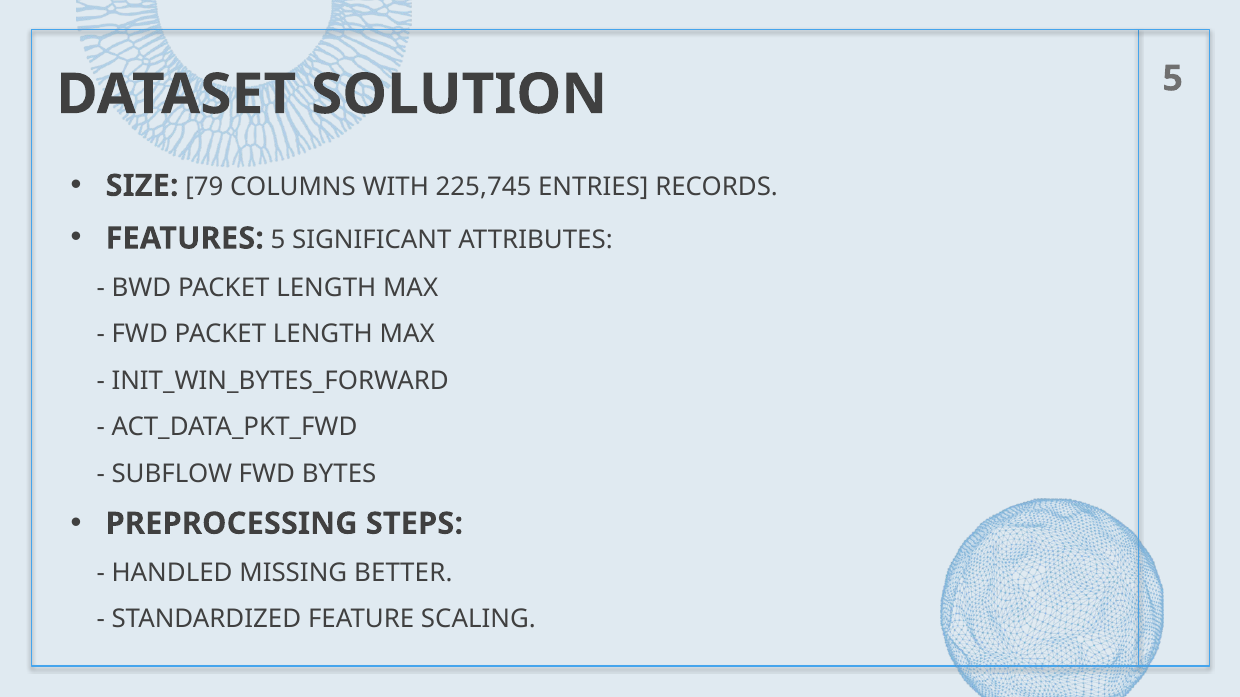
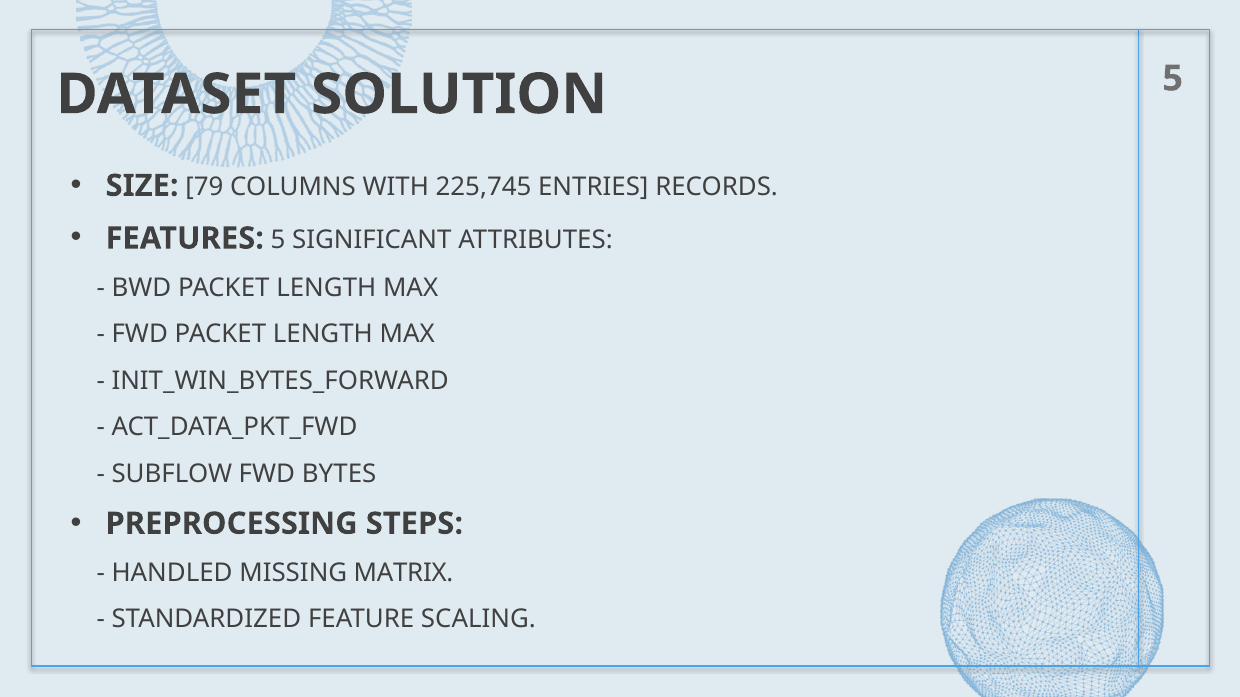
BETTER: BETTER -> MATRIX (404, 573)
